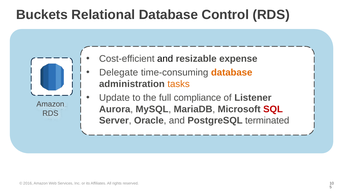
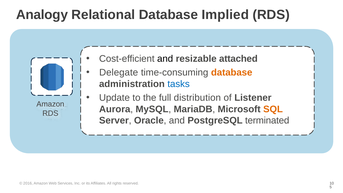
Buckets: Buckets -> Analogy (42, 15)
Control: Control -> Implied (225, 15)
expense: expense -> attached (238, 59)
tasks colour: orange -> blue (179, 84)
compliance: compliance -> distribution (197, 98)
SQL colour: red -> orange (273, 109)
